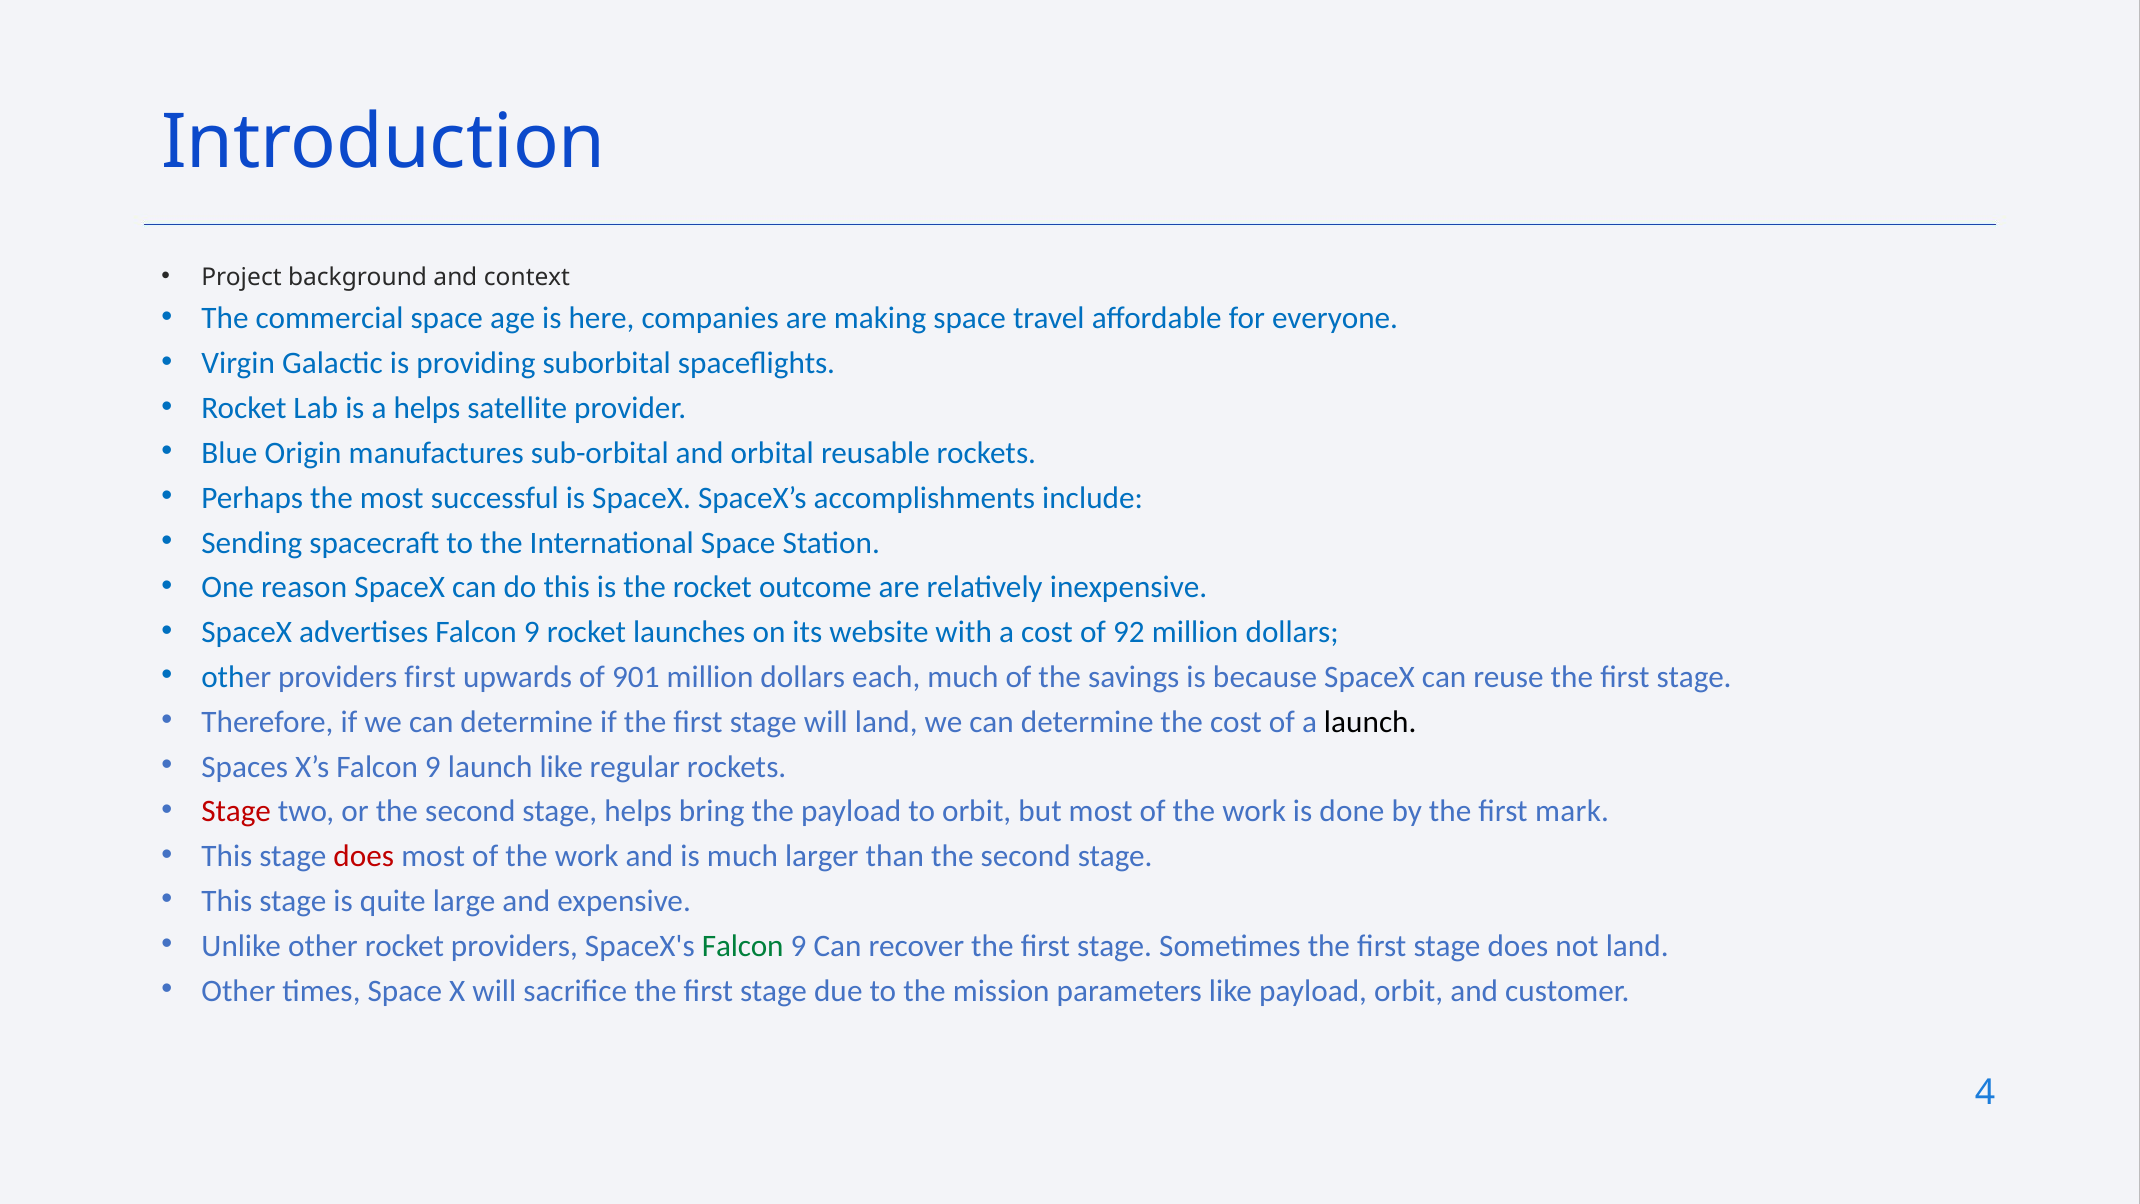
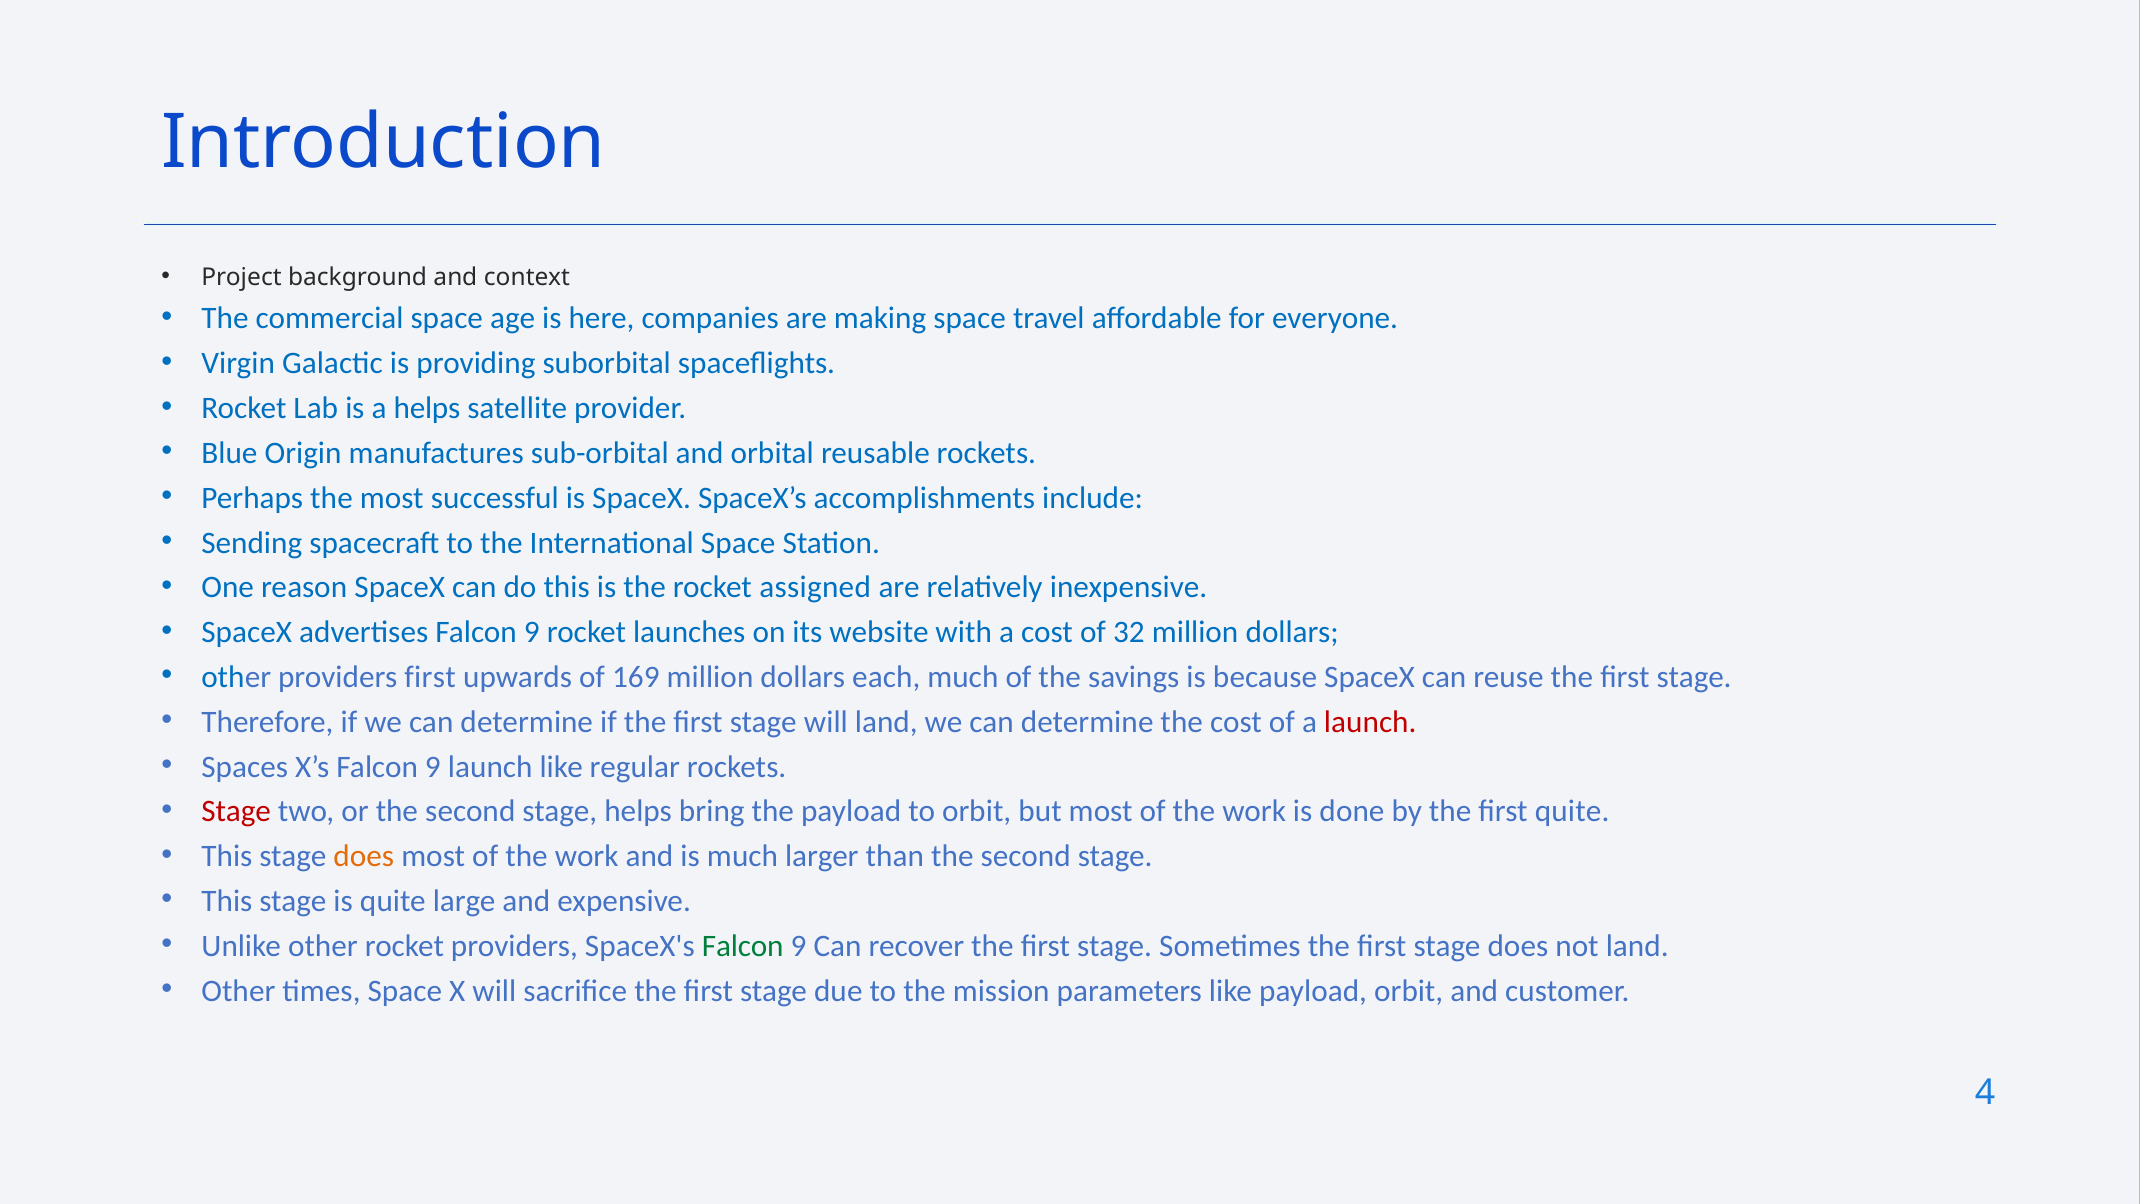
outcome: outcome -> assigned (815, 587)
92: 92 -> 32 (1129, 632)
901: 901 -> 169 (636, 677)
launch colour: black -> red (1370, 722)
first mark: mark -> quite (1572, 811)
does colour: red -> orange (364, 856)
